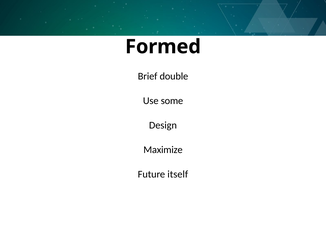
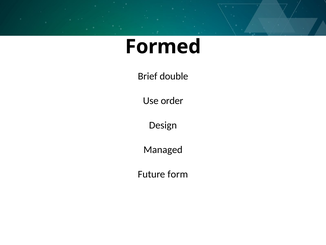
some: some -> order (172, 100)
Maximize: Maximize -> Managed (163, 149)
itself: itself -> form (178, 174)
